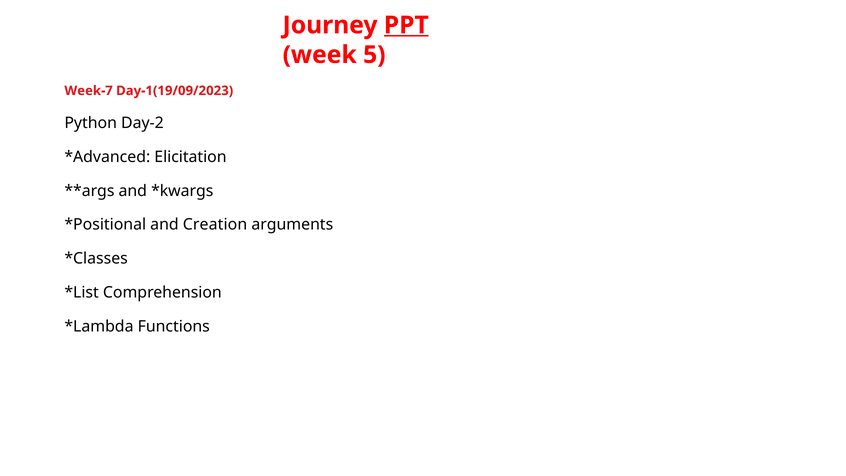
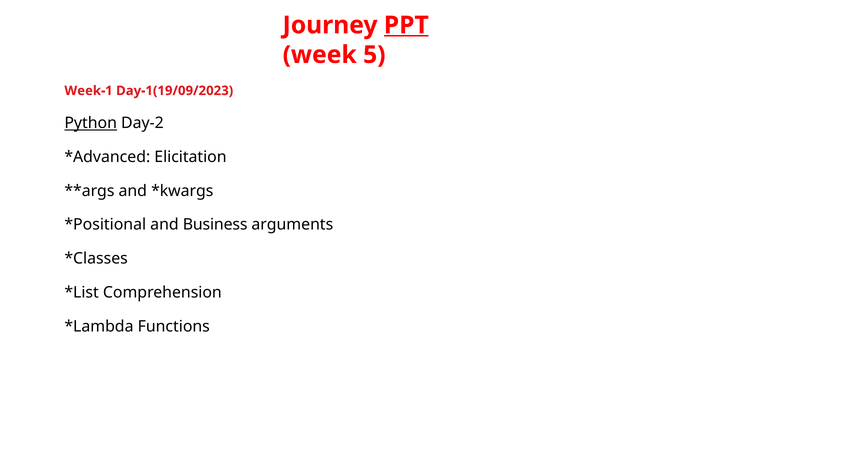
Week-7: Week-7 -> Week-1 (89, 91)
Python underline: none -> present (91, 123)
Creation: Creation -> Business (215, 225)
